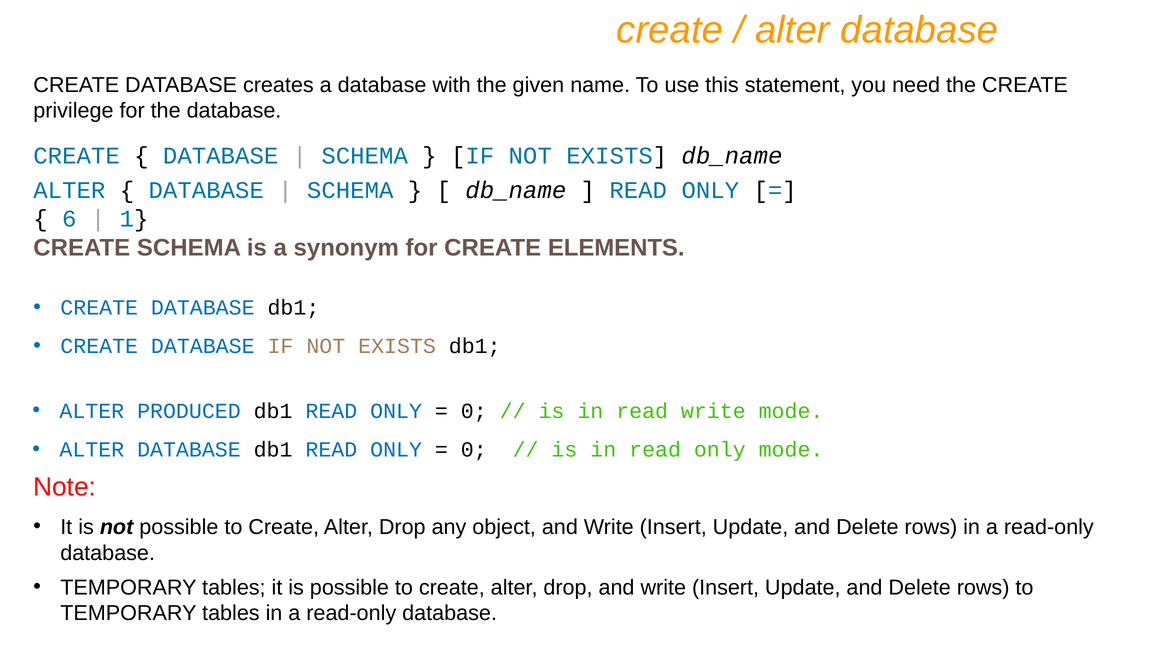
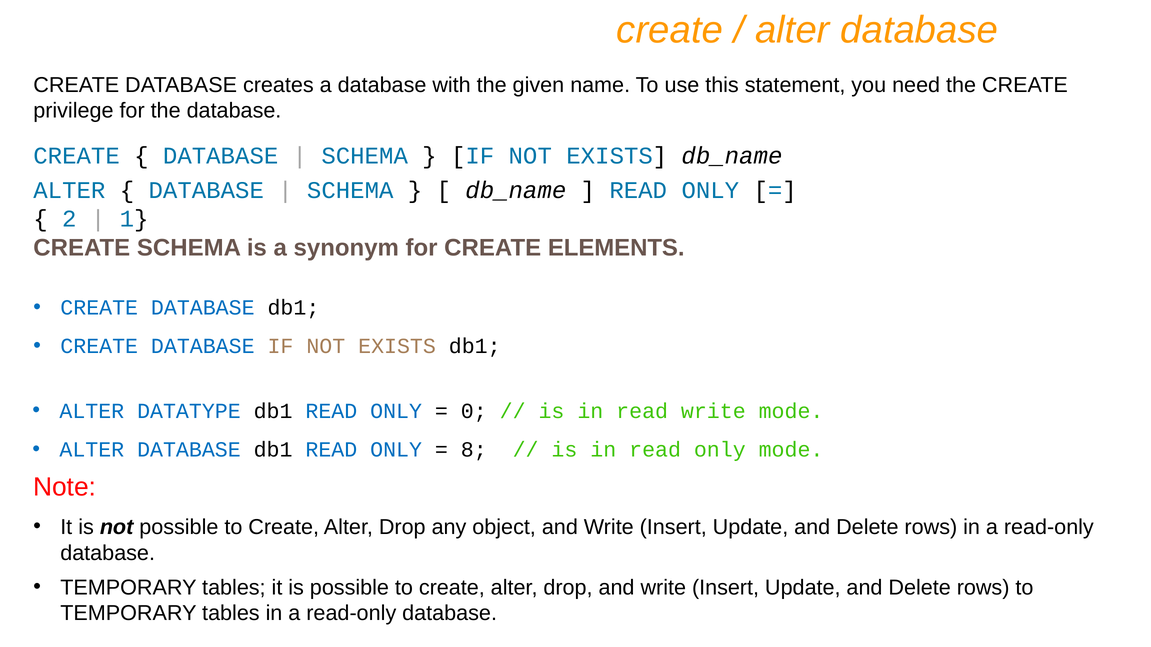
6: 6 -> 2 (69, 219)
PRODUCED: PRODUCED -> DATATYPE (189, 411)
0: 0 -> 8 (474, 450)
